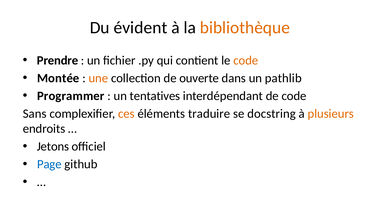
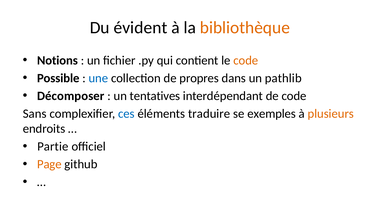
Prendre: Prendre -> Notions (58, 60)
Montée: Montée -> Possible (58, 78)
une colour: orange -> blue (98, 78)
ouverte: ouverte -> propres (199, 78)
Programmer: Programmer -> Décomposer (71, 96)
ces colour: orange -> blue (126, 113)
docstring: docstring -> exemples (272, 113)
Jetons: Jetons -> Partie (53, 146)
Page colour: blue -> orange (49, 164)
